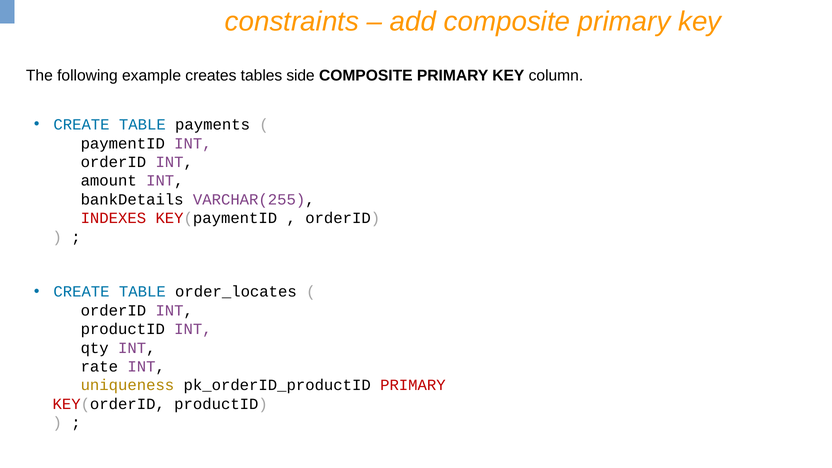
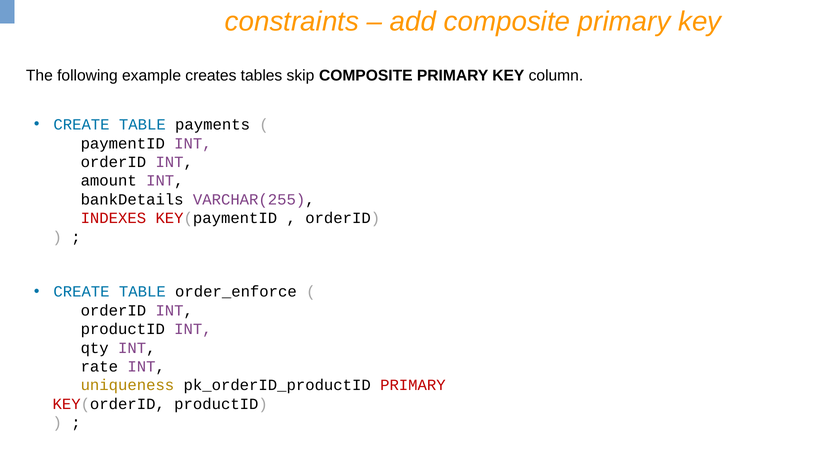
side: side -> skip (300, 76)
order_locates: order_locates -> order_enforce (236, 292)
